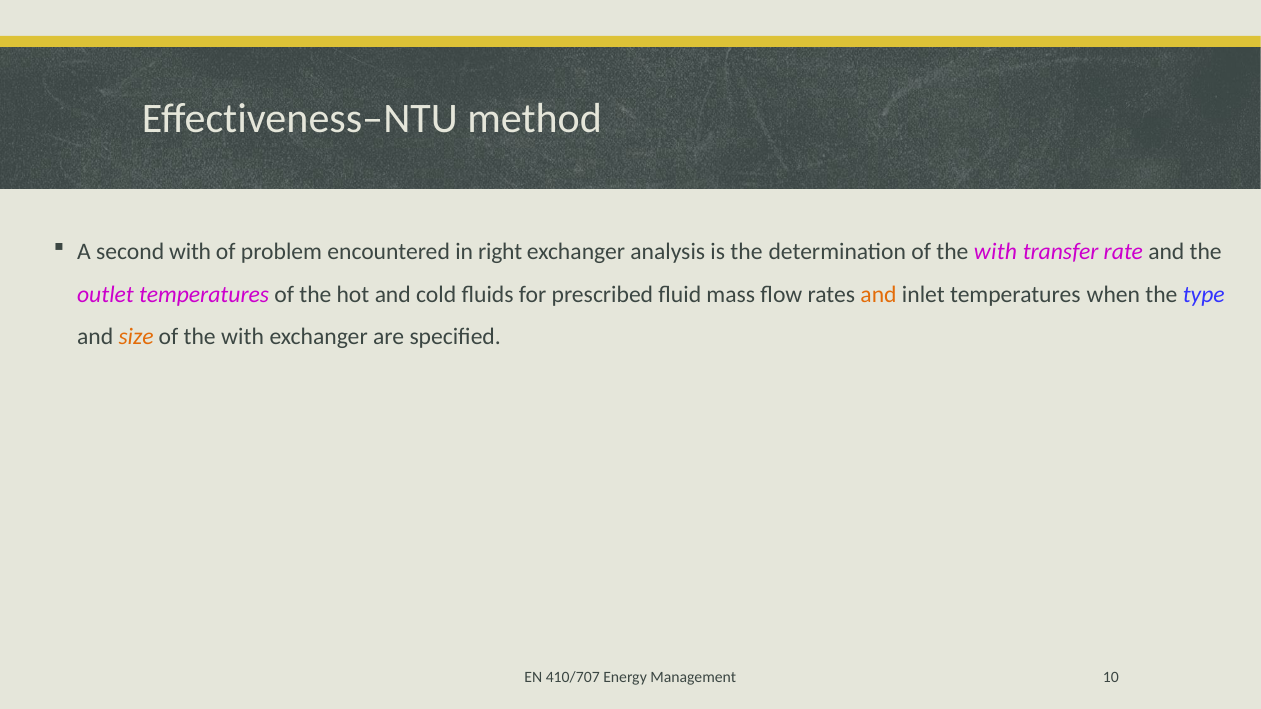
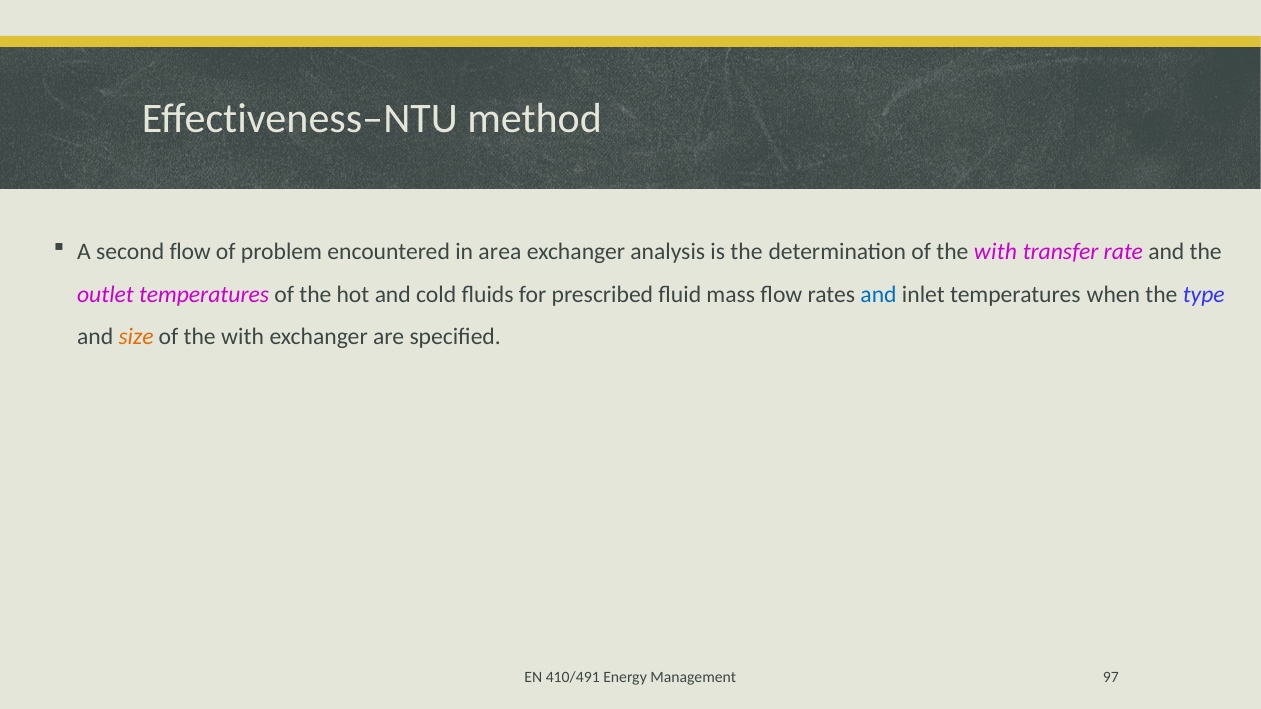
second with: with -> flow (190, 252)
right: right -> area (500, 252)
and colour: orange -> blue (879, 294)
410/707: 410/707 -> 410/491 (573, 677)
10: 10 -> 97 (1111, 677)
